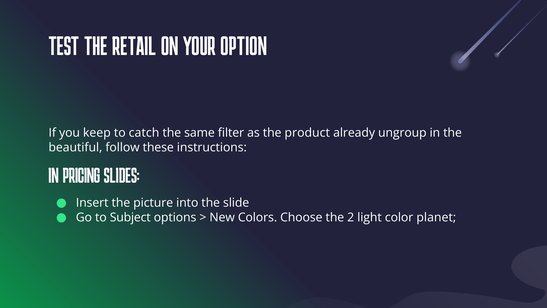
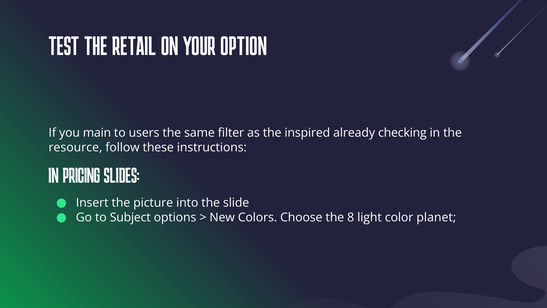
keep: keep -> main (97, 133)
catch: catch -> users (144, 133)
product: product -> inspired (307, 133)
ungroup: ungroup -> checking (402, 133)
beautiful: beautiful -> resource (75, 147)
2: 2 -> 8 (351, 217)
